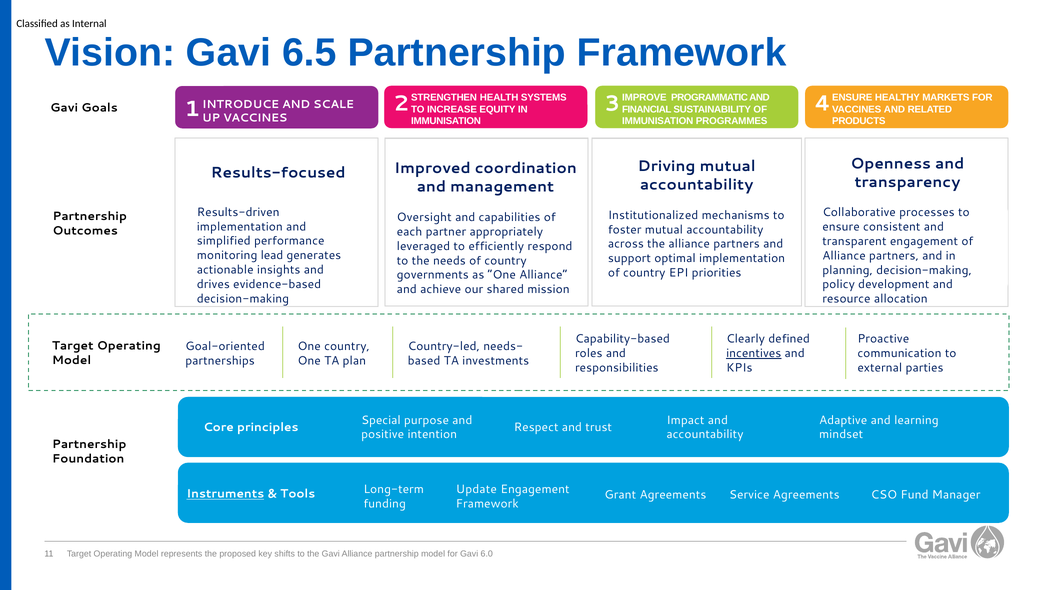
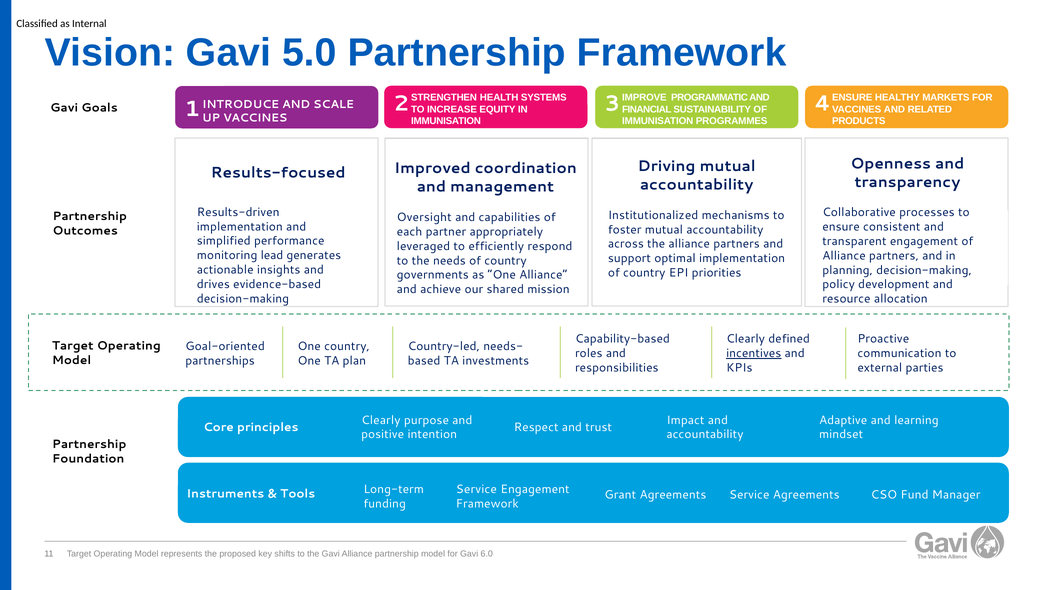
6.5: 6.5 -> 5.0 (309, 53)
Special: Special -> Clearly (381, 420)
Instruments underline: present -> none (225, 494)
Tools Update: Update -> Service (476, 489)
